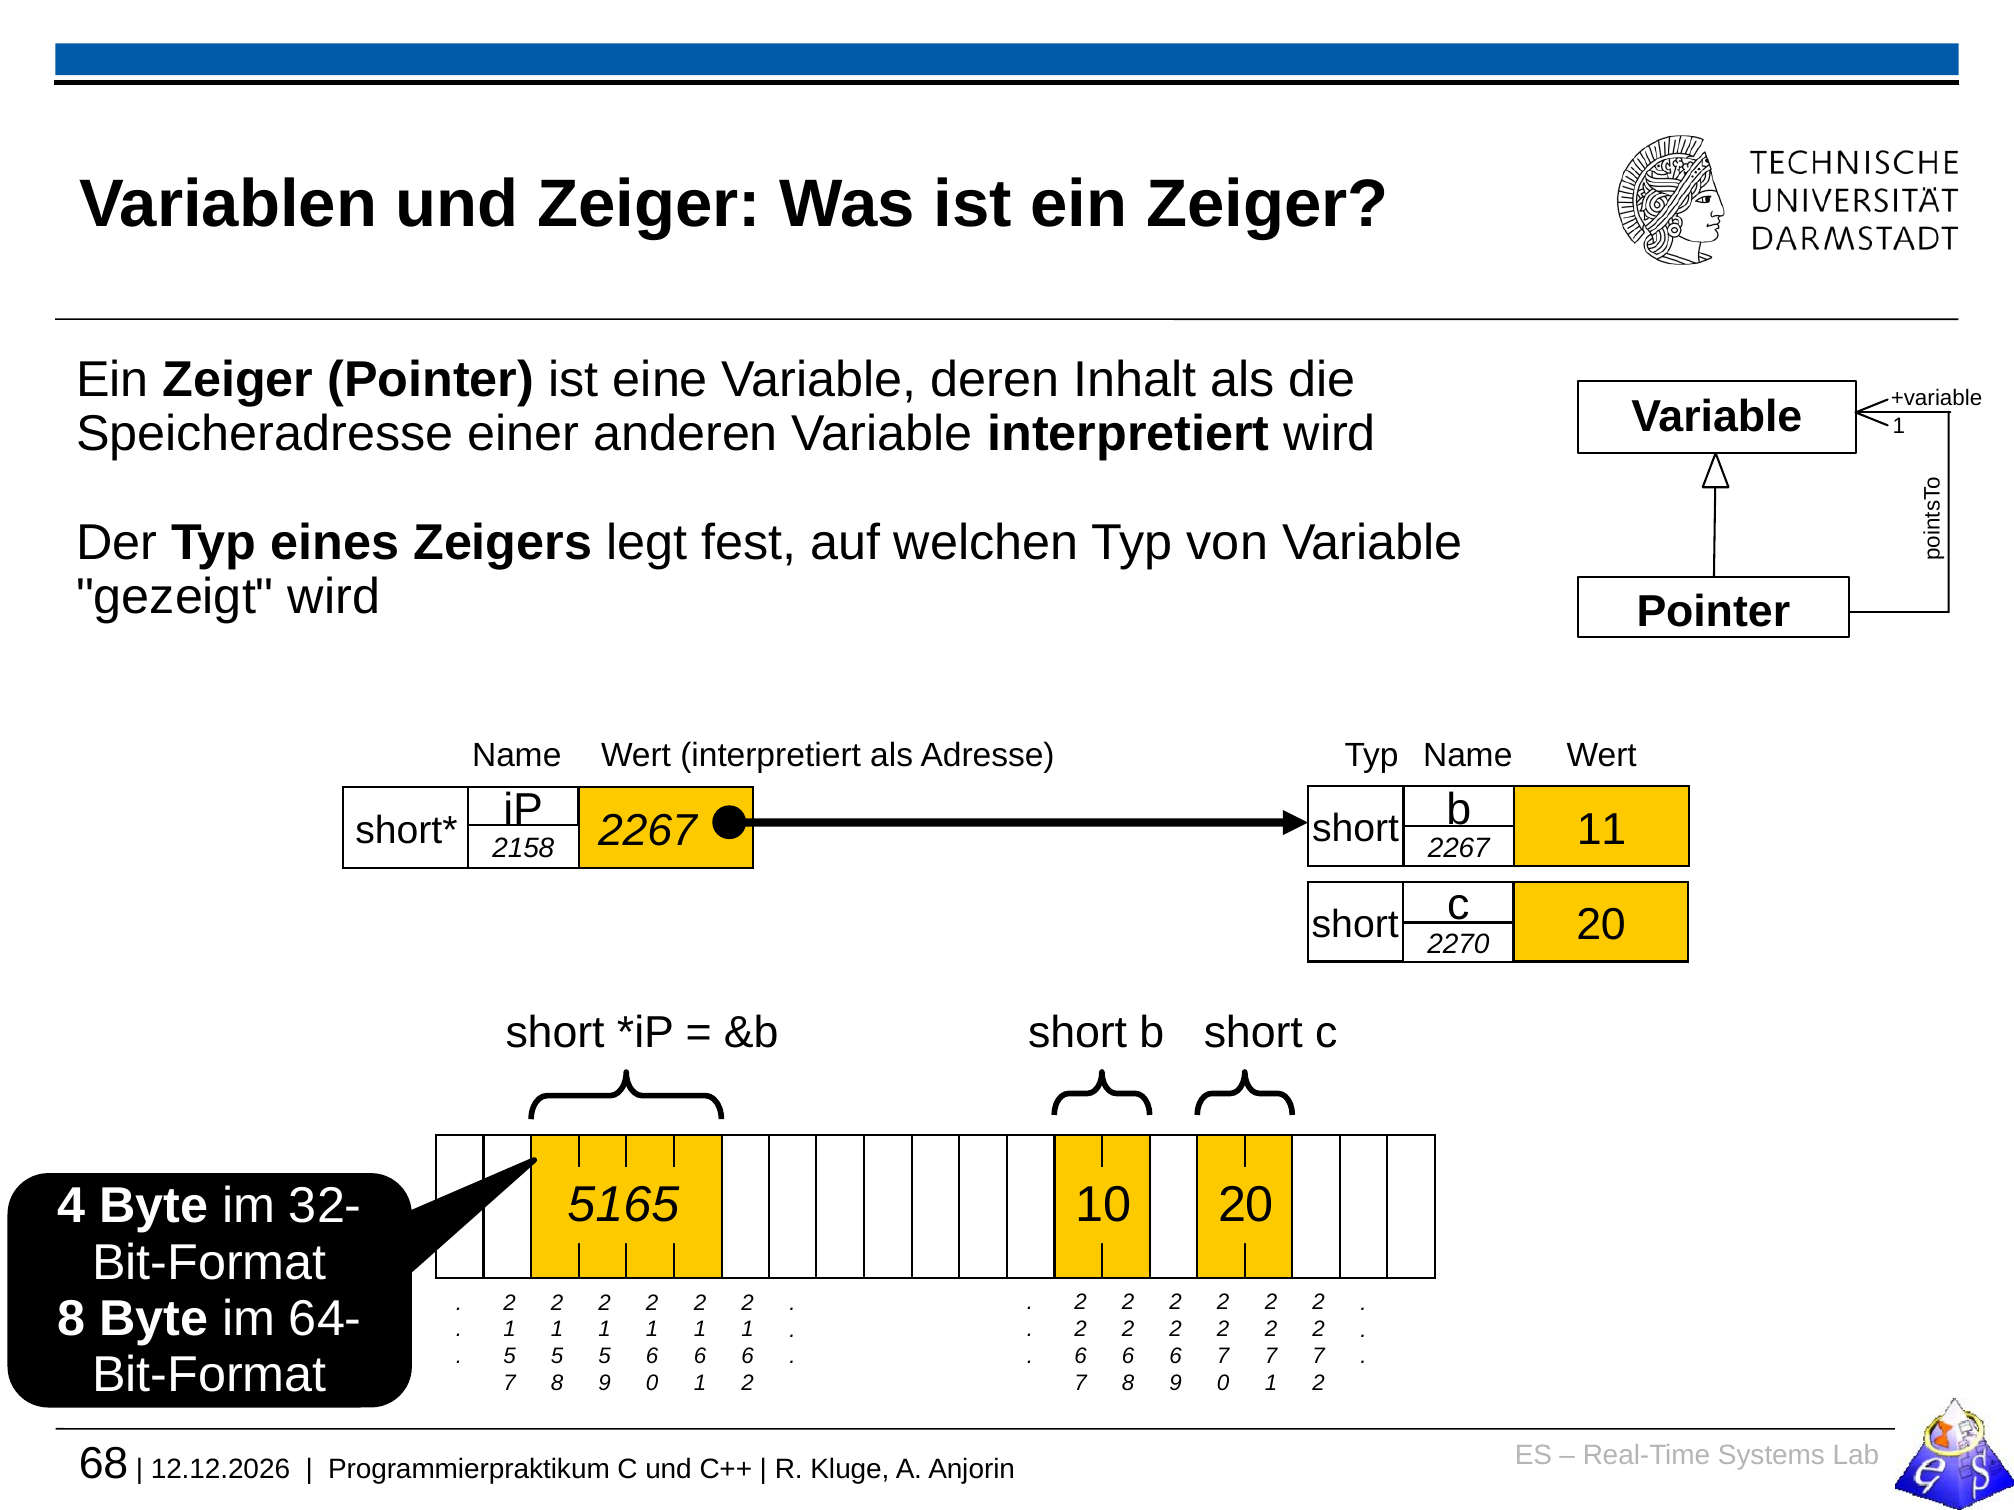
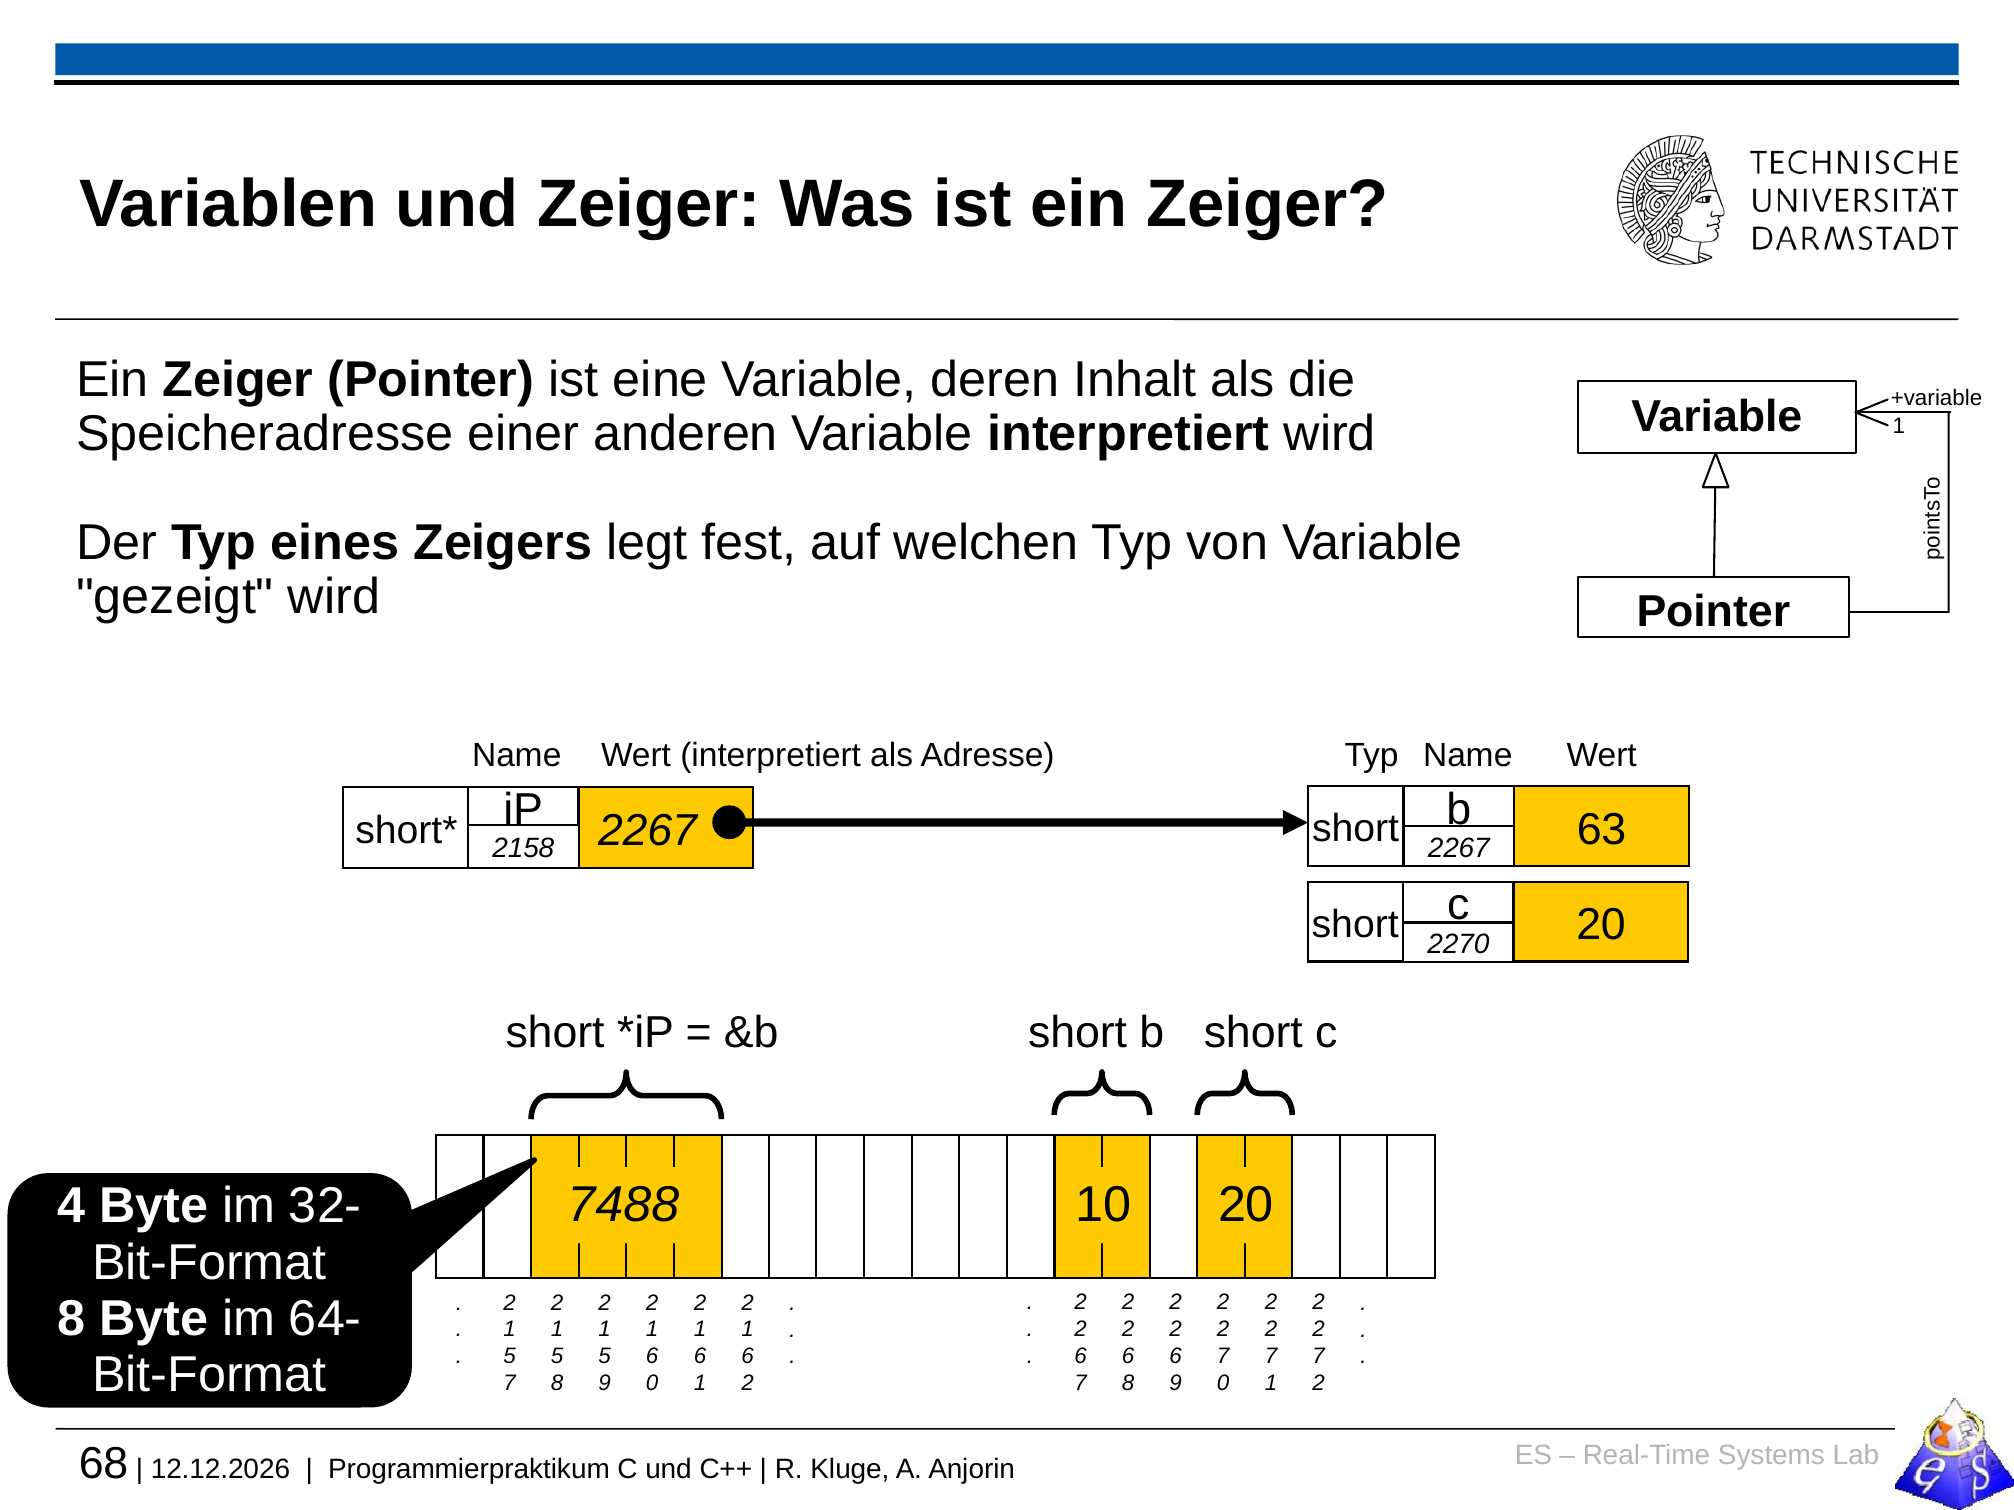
11: 11 -> 63 (1602, 830)
5165: 5165 -> 7488 (623, 1206)
